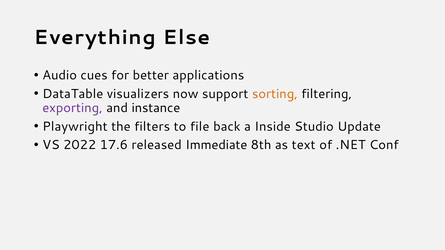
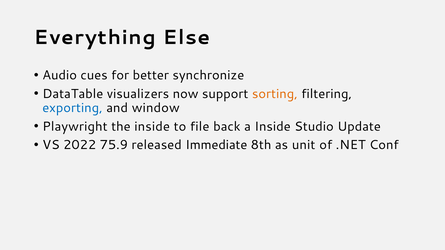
applications: applications -> synchronize (208, 75)
exporting colour: purple -> blue (73, 108)
instance: instance -> window (156, 108)
the filters: filters -> inside (152, 127)
17.6: 17.6 -> 75.9 (114, 145)
text: text -> unit (304, 145)
